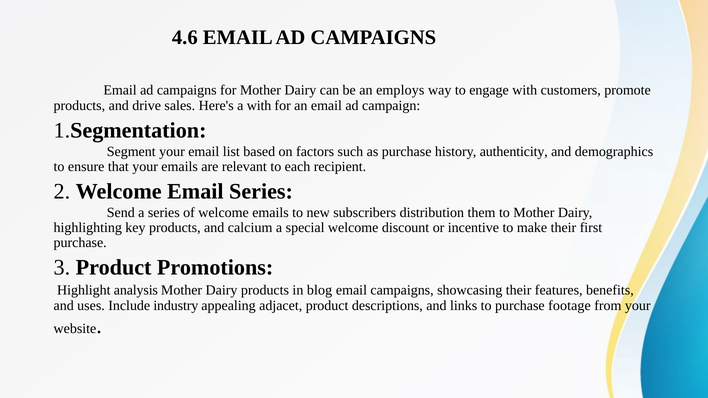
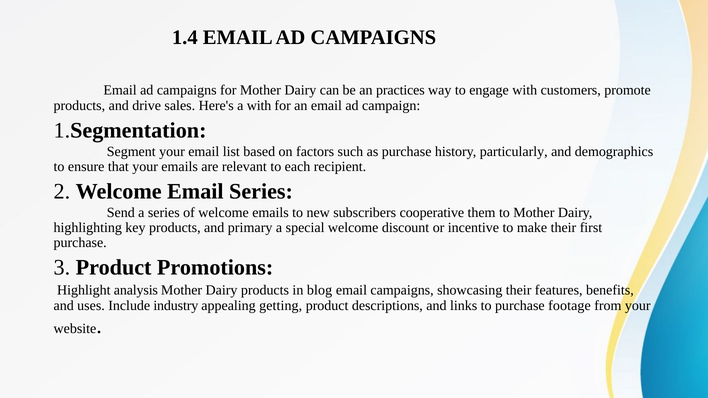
4.6: 4.6 -> 1.4 (185, 38)
employs: employs -> practices (400, 90)
authenticity: authenticity -> particularly (514, 152)
distribution: distribution -> cooperative (432, 213)
calcium: calcium -> primary (250, 228)
adjacet: adjacet -> getting (281, 306)
